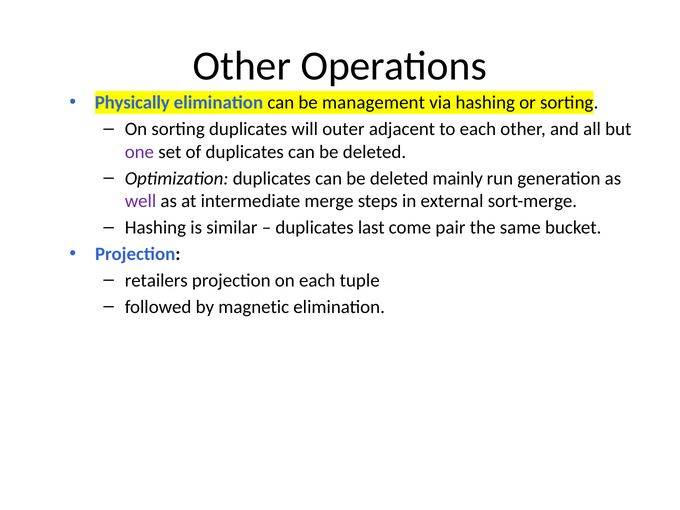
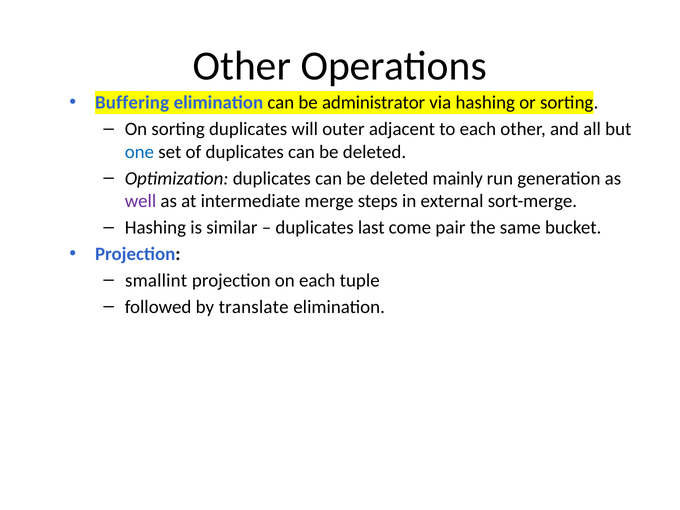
Physically: Physically -> Buffering (132, 103)
management: management -> administrator (374, 103)
one colour: purple -> blue (139, 152)
retailers: retailers -> smallint (156, 280)
magnetic: magnetic -> translate (254, 307)
